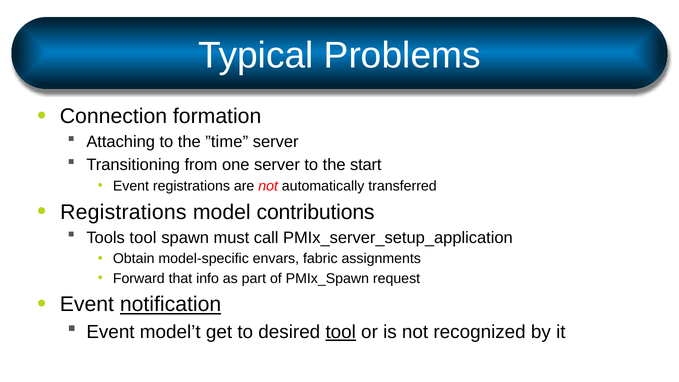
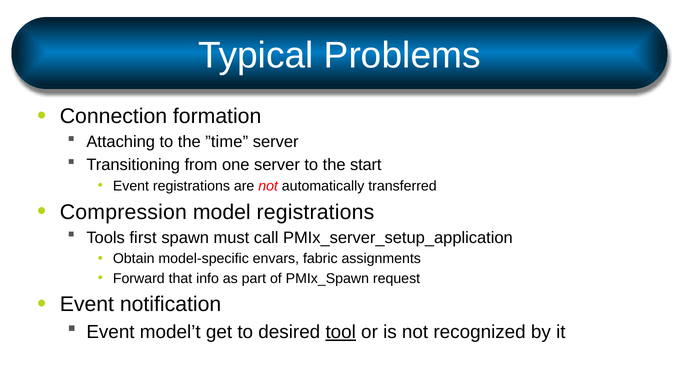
Registrations: Registrations -> Compression (123, 212)
model contributions: contributions -> registrations (315, 212)
Tools tool: tool -> first (143, 238)
notification underline: present -> none (171, 304)
